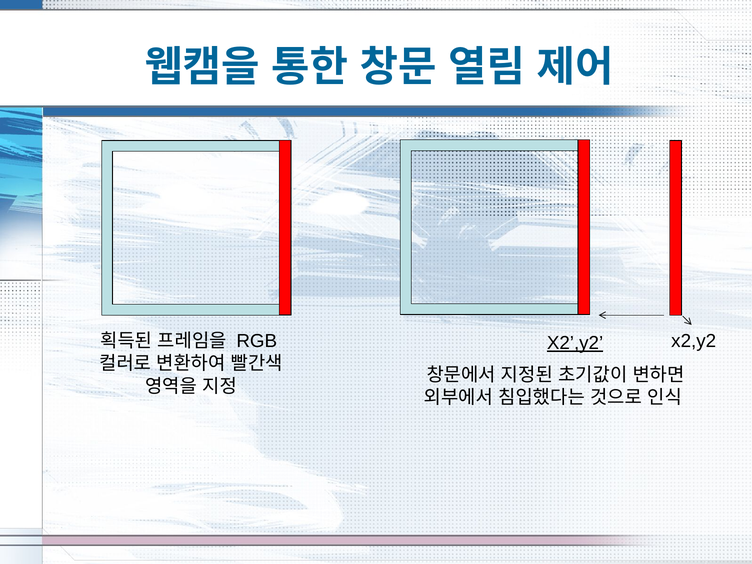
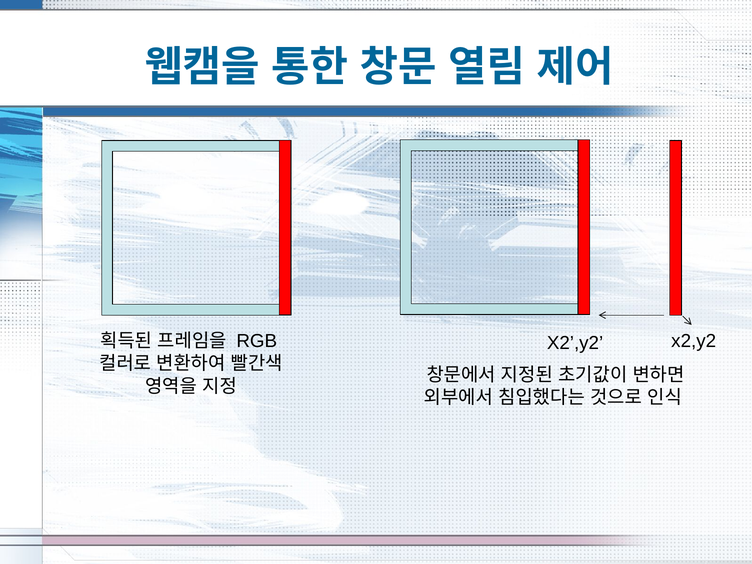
X2’,y2 underline: present -> none (575, 343)
